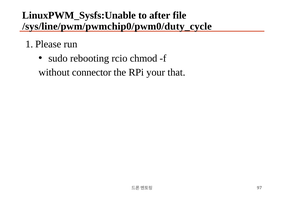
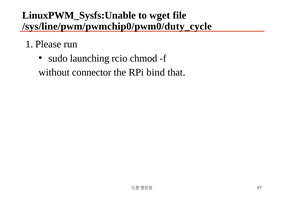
after: after -> wget (160, 15)
rebooting: rebooting -> launching (90, 58)
your: your -> bind (156, 72)
